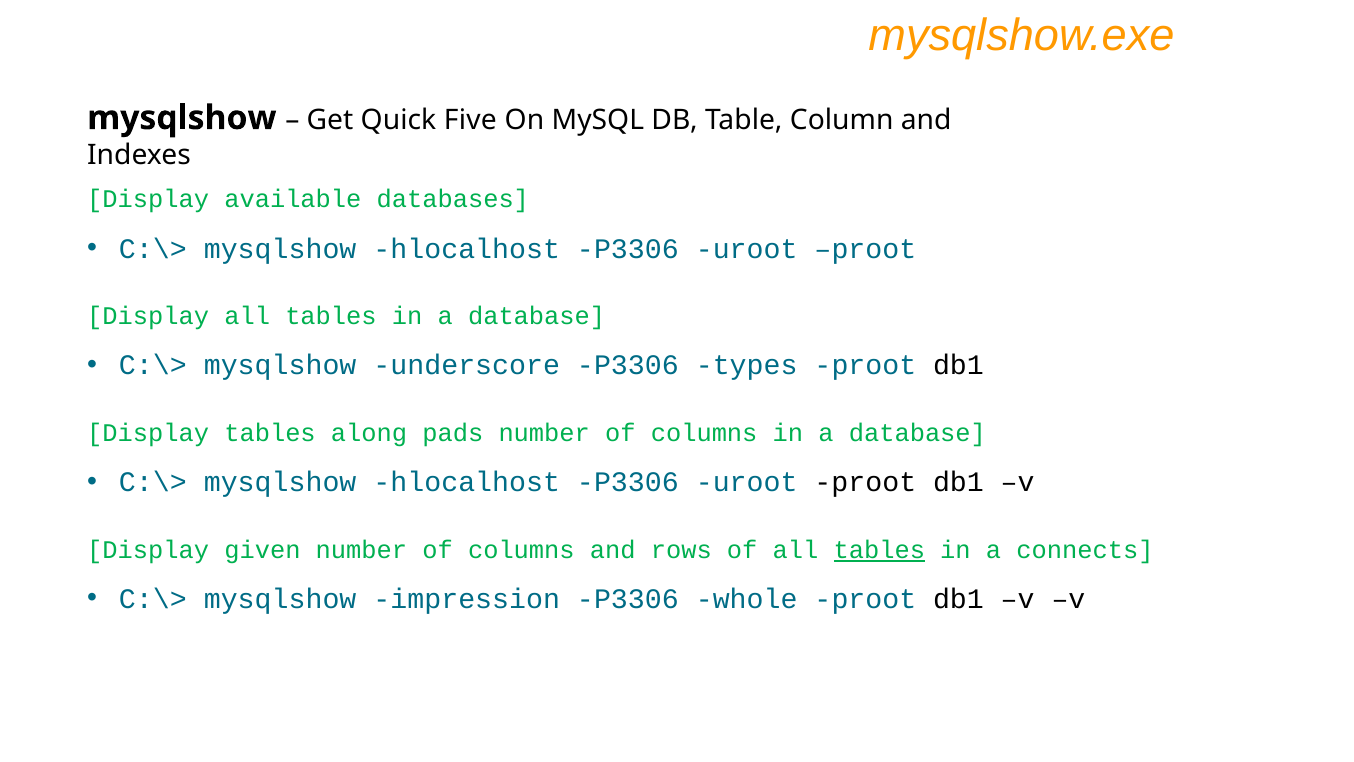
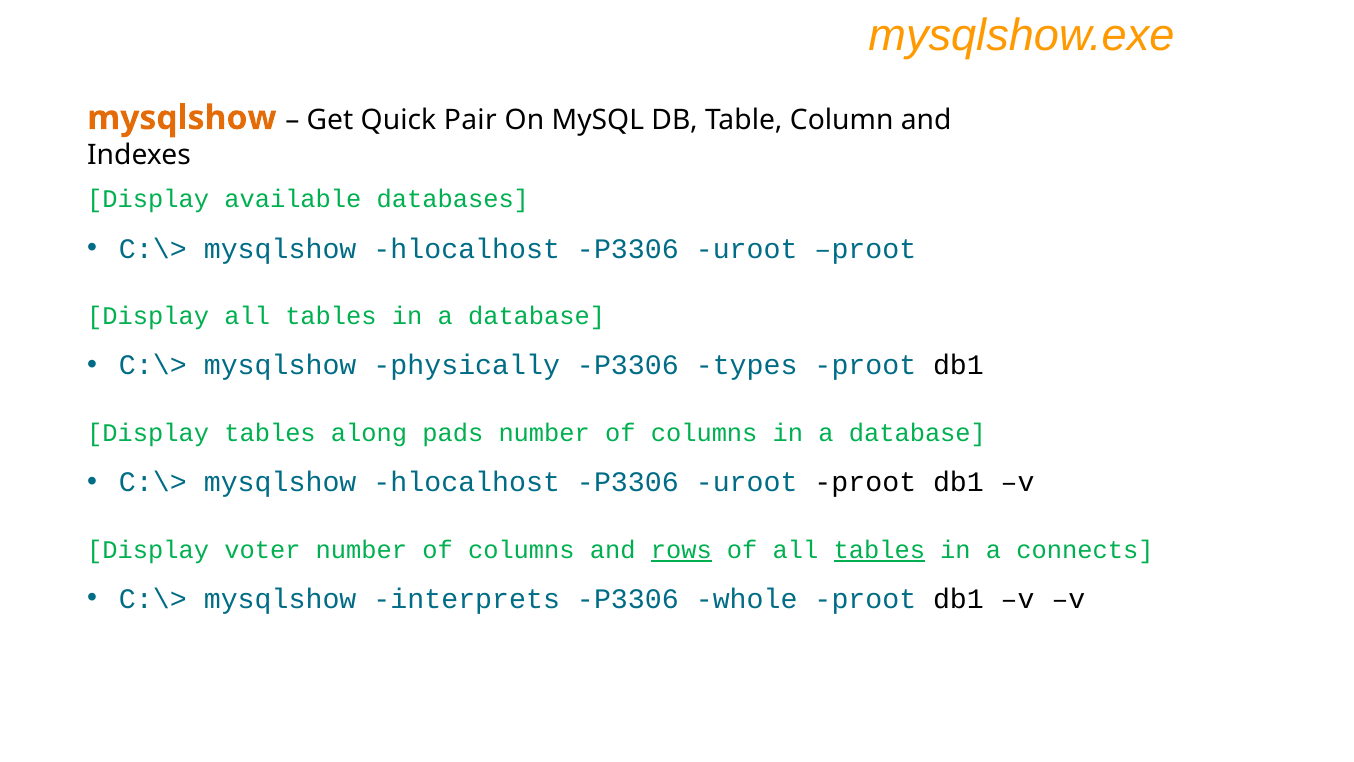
mysqlshow colour: black -> orange (182, 118)
Five: Five -> Pair (470, 120)
underscore: underscore -> physically (467, 365)
given: given -> voter (262, 550)
rows underline: none -> present (681, 550)
impression: impression -> interprets (467, 599)
